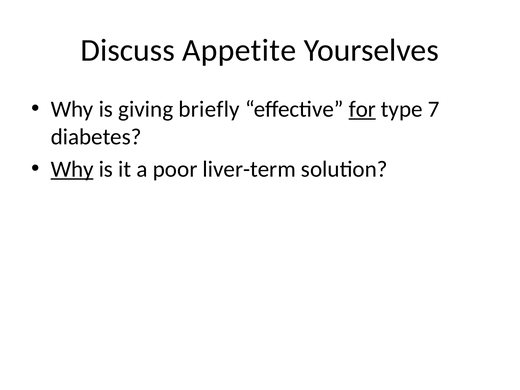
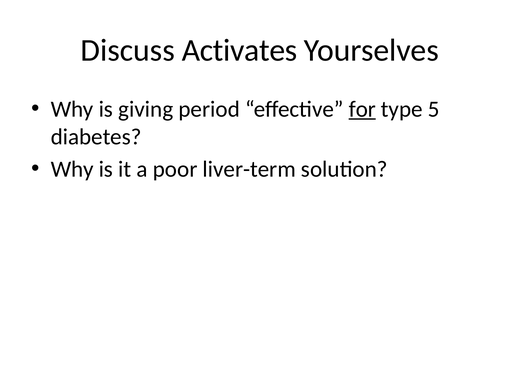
Appetite: Appetite -> Activates (240, 50)
briefly: briefly -> period (209, 109)
7: 7 -> 5 (434, 109)
Why underline: present -> none (72, 169)
